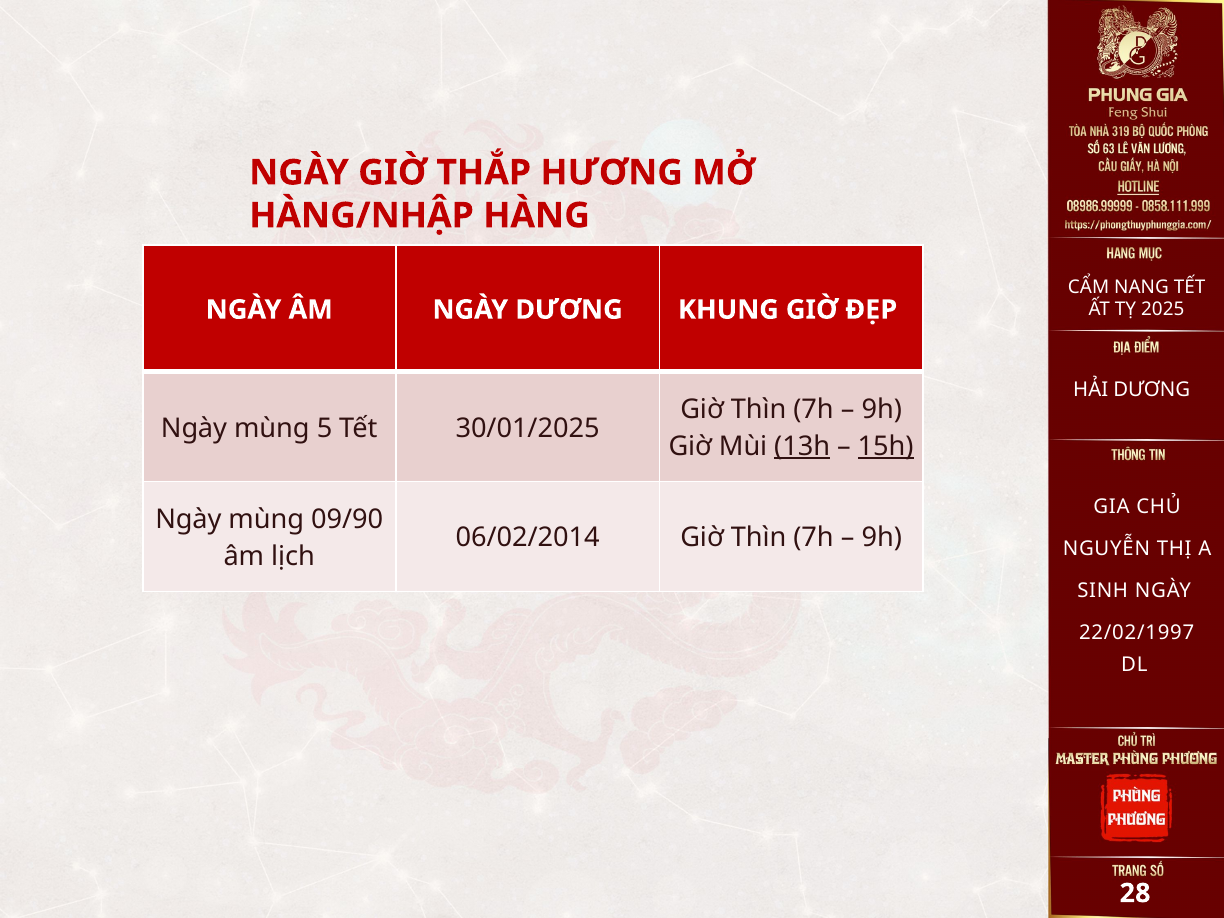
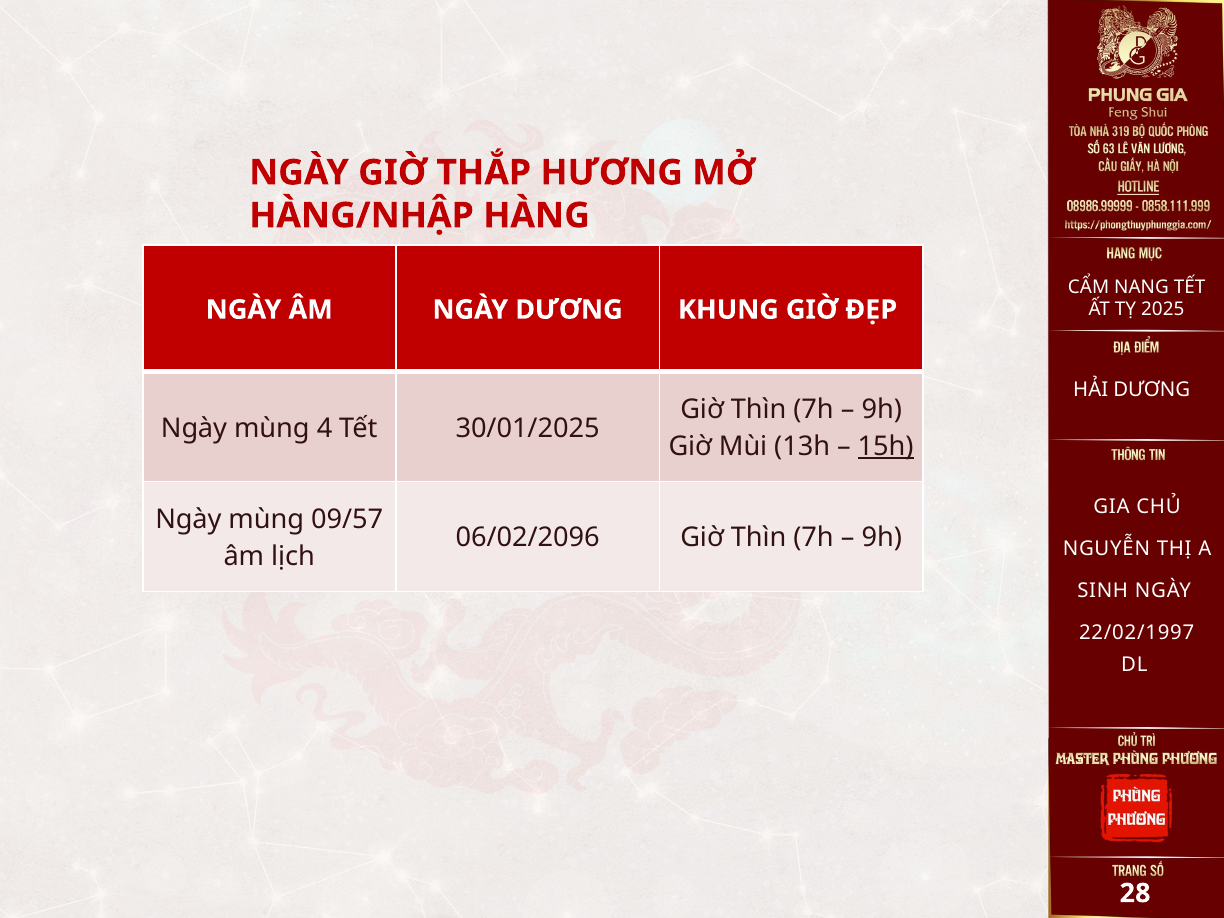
5: 5 -> 4 (325, 428)
13h underline: present -> none (802, 447)
09/90: 09/90 -> 09/57 (347, 520)
06/02/2014: 06/02/2014 -> 06/02/2096 (528, 538)
